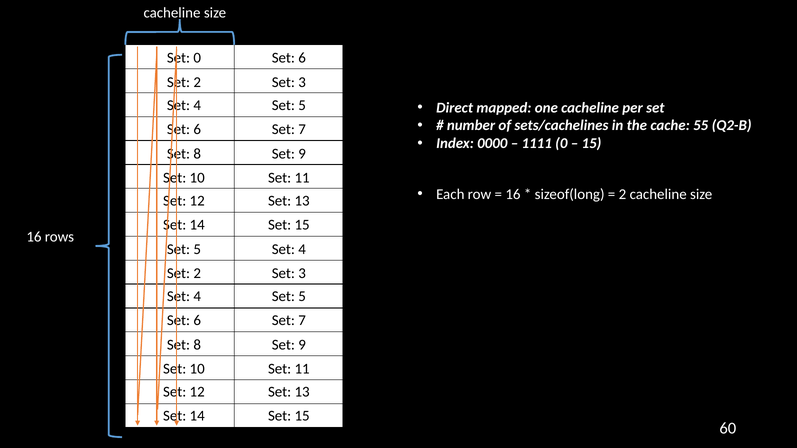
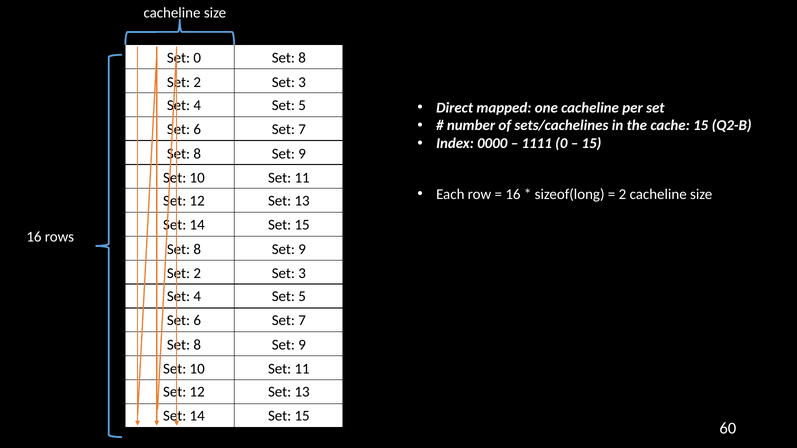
0 Set 6: 6 -> 8 (302, 58)
cache 55: 55 -> 15 (701, 126)
5: 5 -> 8 (197, 249)
4: 4 -> 9 (302, 249)
